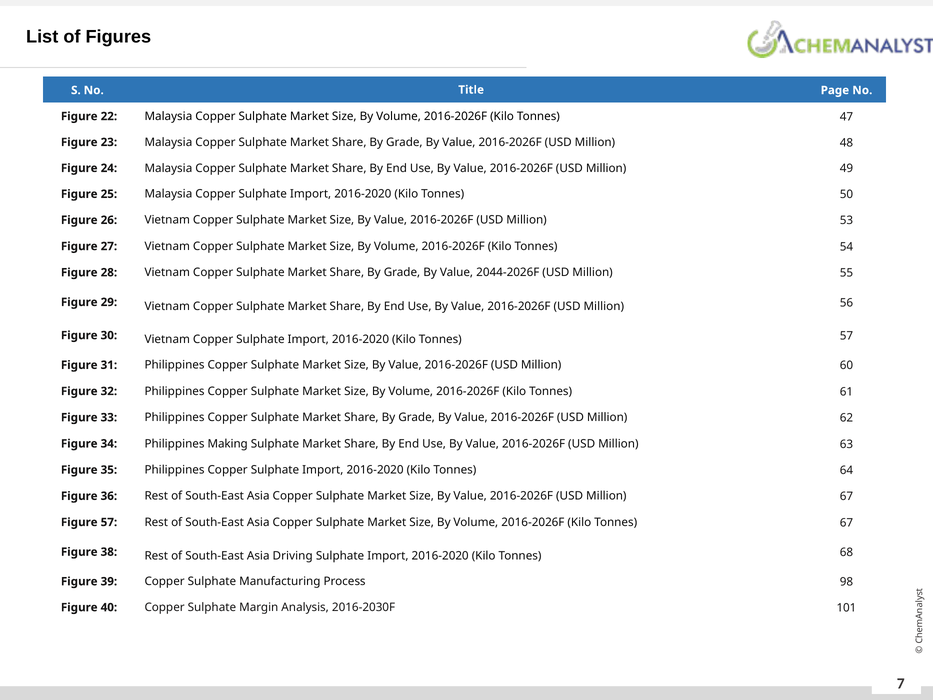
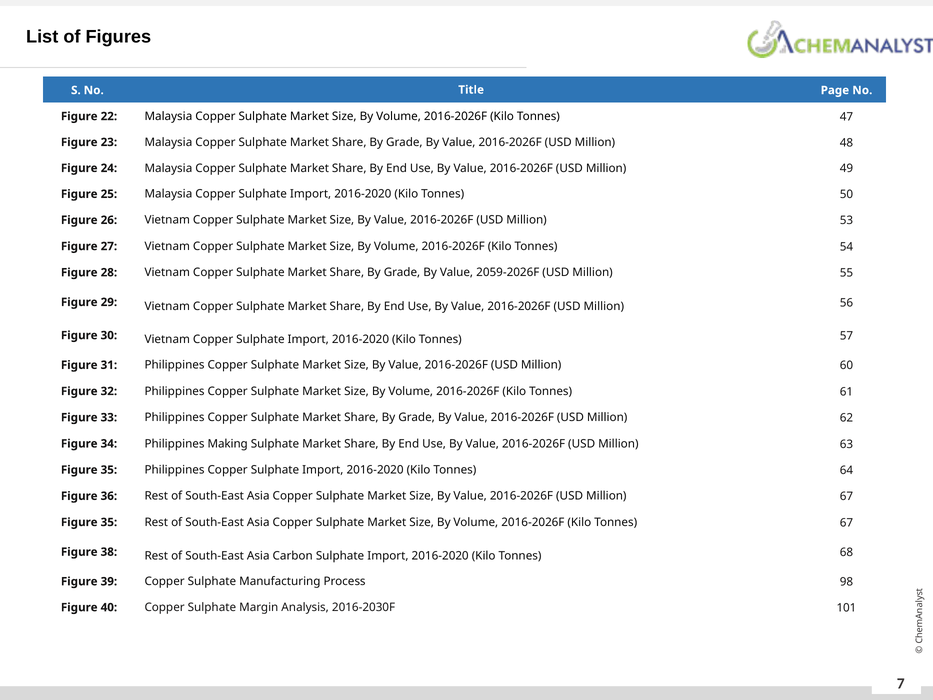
2044-2026F: 2044-2026F -> 2059-2026F (508, 272)
57: 57 -> 35 (109, 522)
Driving: Driving -> Carbon (293, 556)
